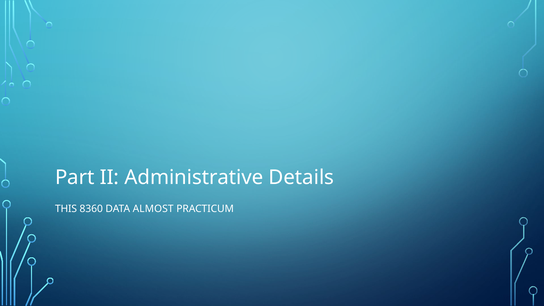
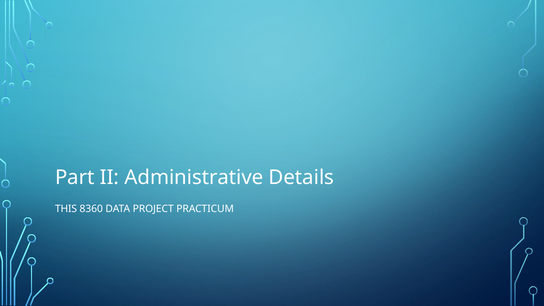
ALMOST: ALMOST -> PROJECT (153, 209)
